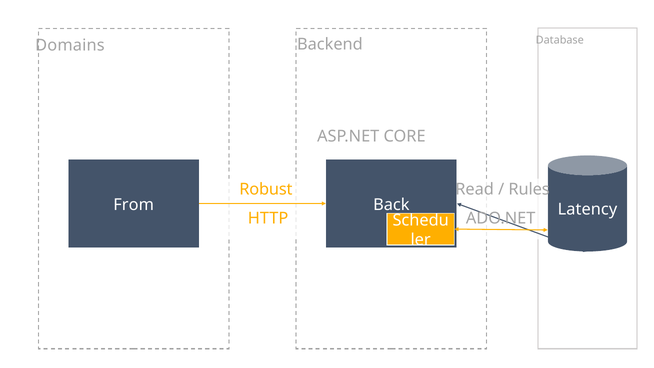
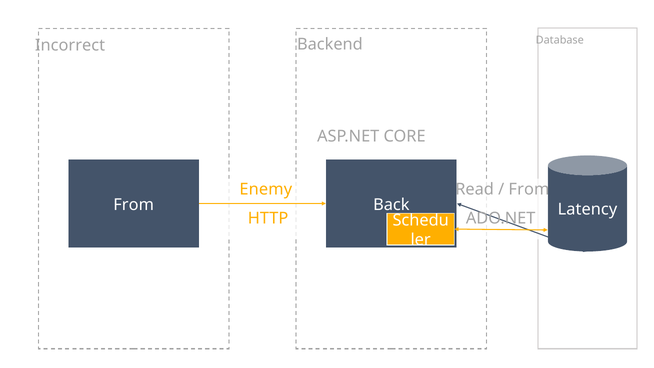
Domains: Domains -> Incorrect (70, 45)
Robust: Robust -> Enemy (266, 189)
Rules: Rules -> From (529, 189)
